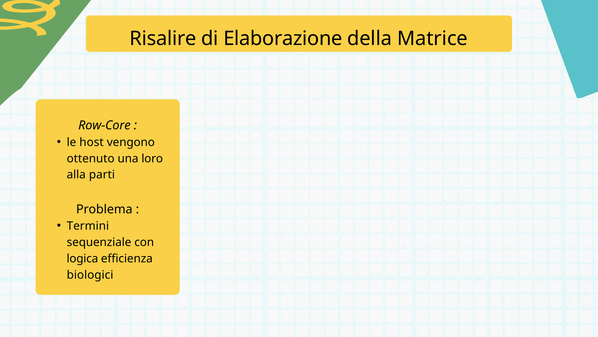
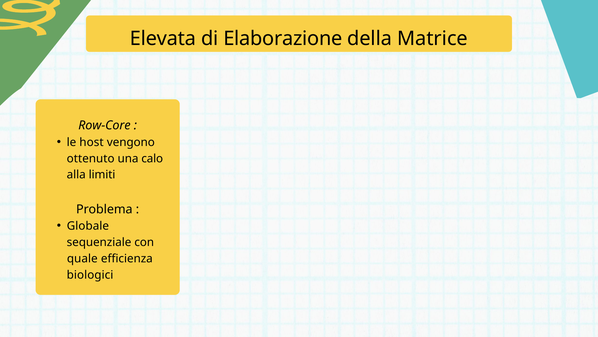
Risalire: Risalire -> Elevata (163, 38)
loro: loro -> calo (152, 158)
parti: parti -> limiti (102, 174)
Termini: Termini -> Globale (88, 226)
logica: logica -> quale (82, 258)
